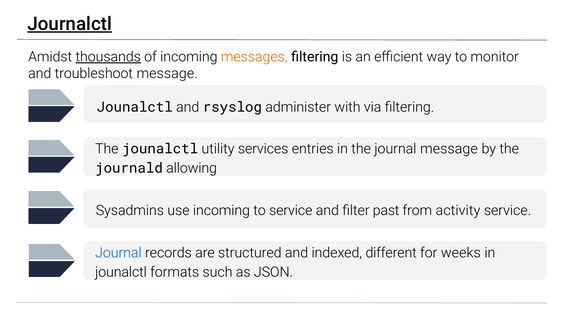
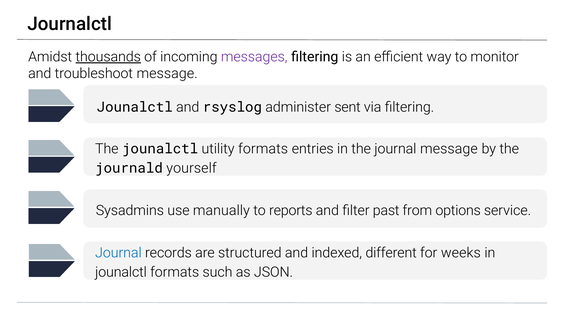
Journalctl underline: present -> none (70, 24)
messages colour: orange -> purple (254, 57)
with: with -> sent (348, 107)
utility services: services -> formats (263, 149)
allowing: allowing -> yourself (191, 168)
use incoming: incoming -> manually (221, 211)
to service: service -> reports (291, 211)
activity: activity -> options (458, 211)
